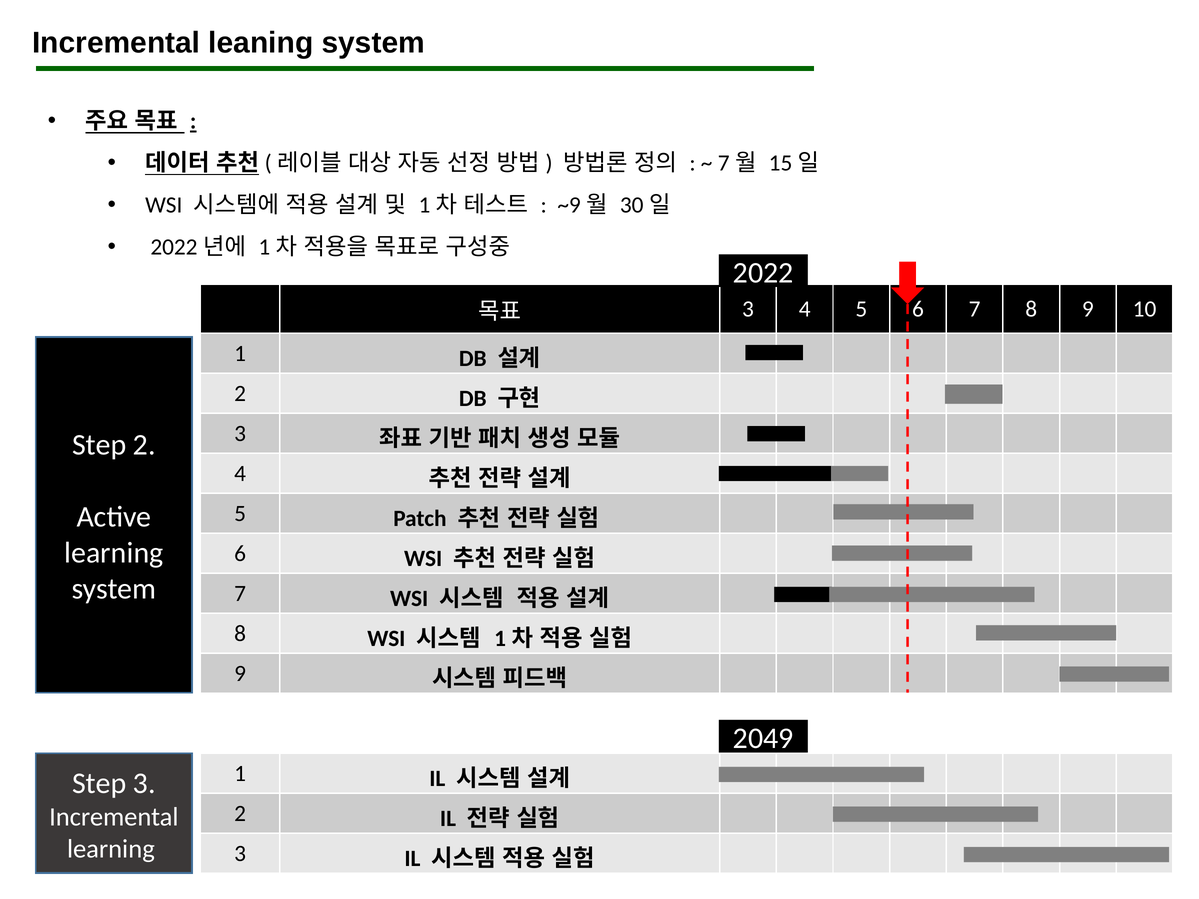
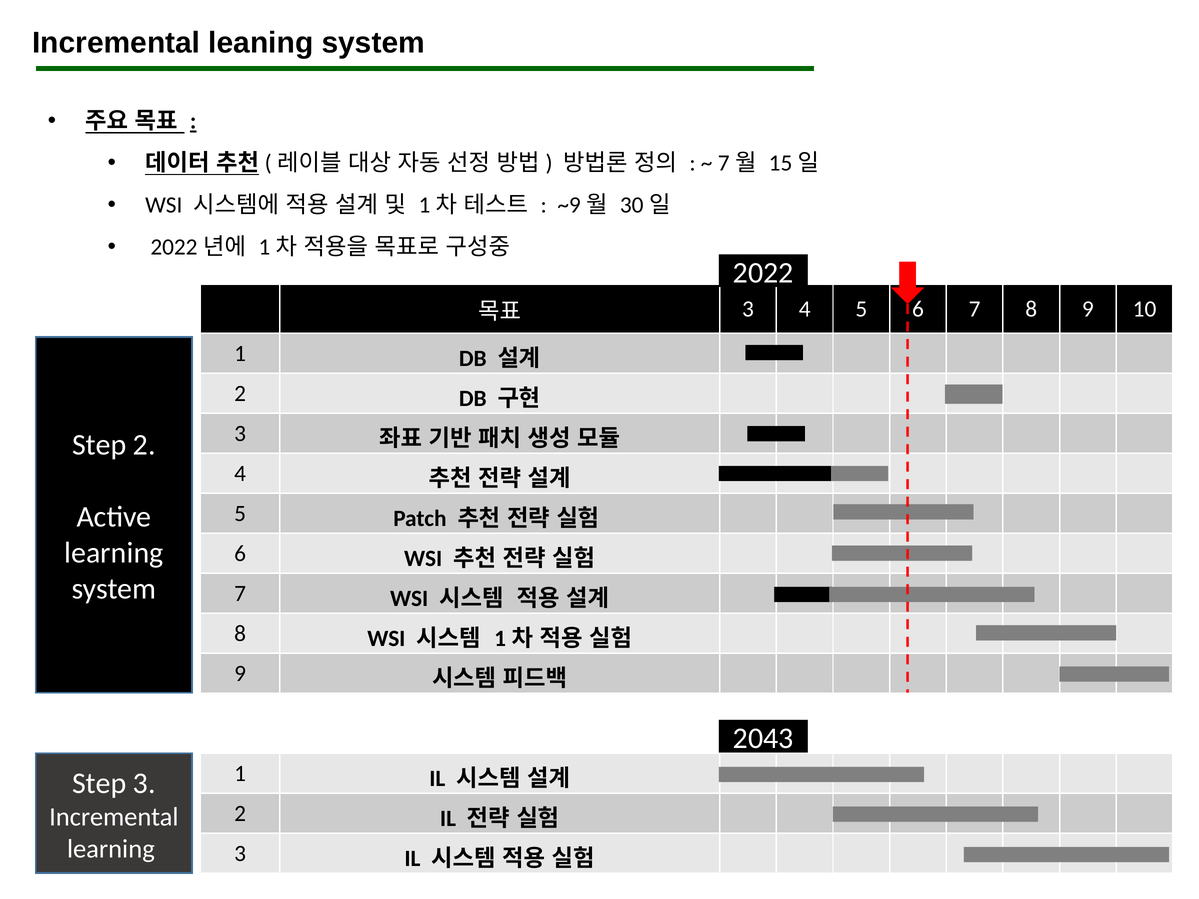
2049: 2049 -> 2043 (763, 738)
